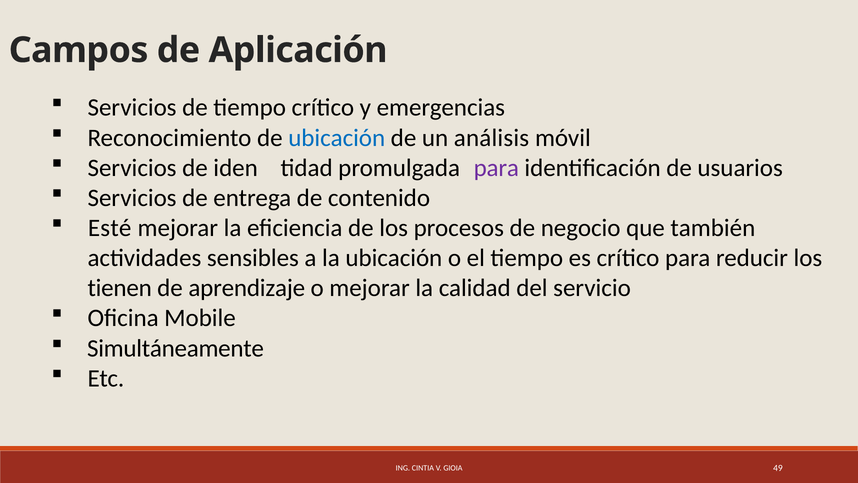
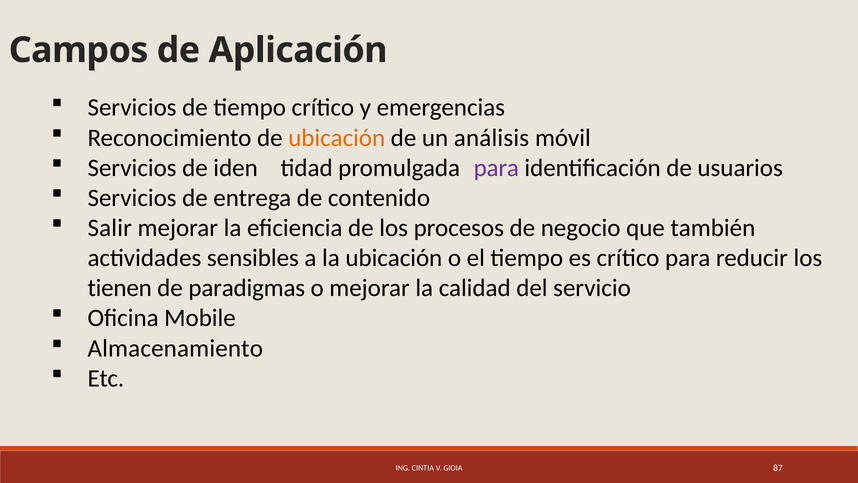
ubicación colour: blue -> orange (337, 138)
Esté: Esté -> Salir (110, 228)
aprendizaje: aprendizaje -> paradigmas (247, 288)
Simultáneamente: Simultáneamente -> Almacenamiento (175, 348)
49: 49 -> 87 (778, 468)
